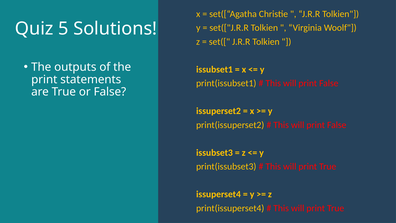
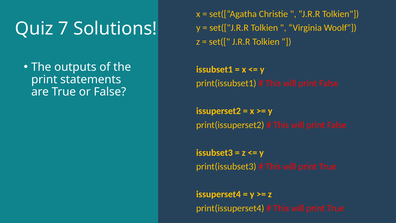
5: 5 -> 7 (63, 28)
